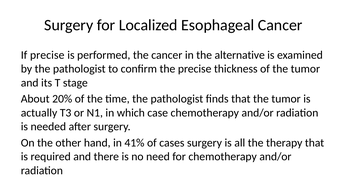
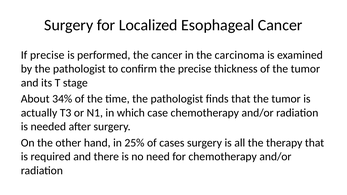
alternative: alternative -> carcinoma (240, 55)
20%: 20% -> 34% (62, 99)
41%: 41% -> 25% (134, 143)
